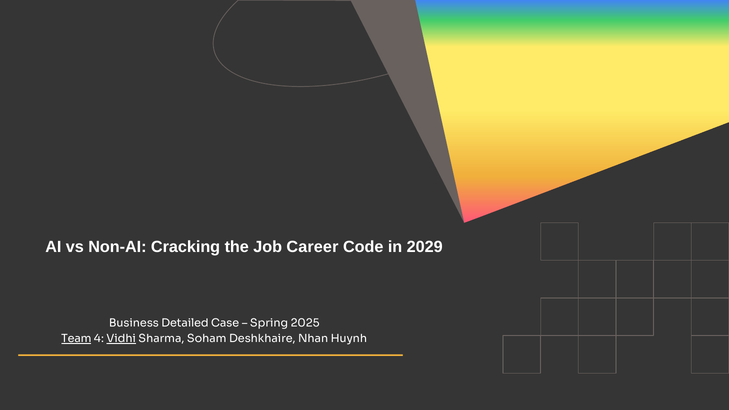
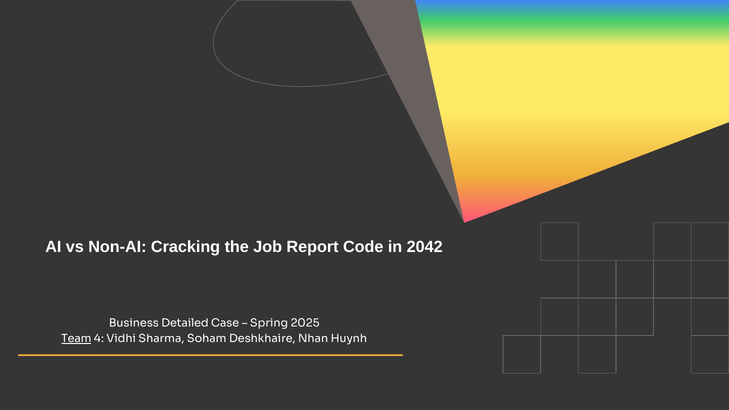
Career: Career -> Report (313, 247)
2029: 2029 -> 2042 (425, 247)
Vidhi underline: present -> none (121, 339)
